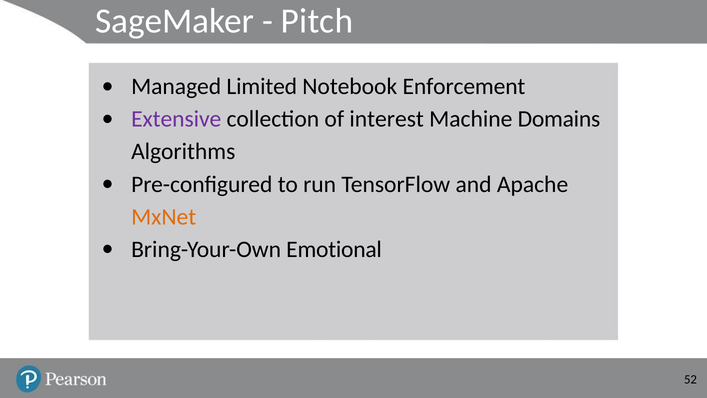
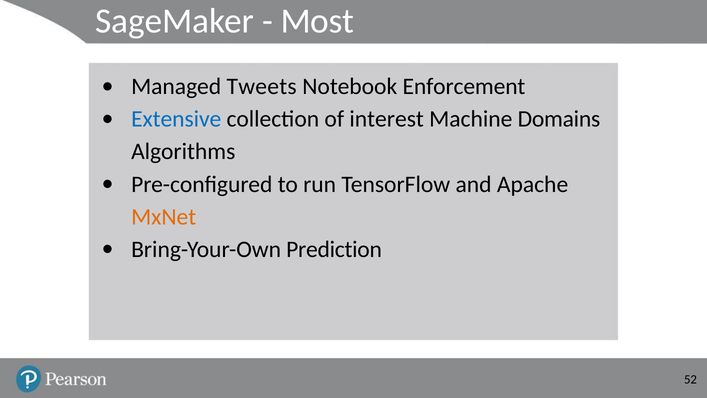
Pitch: Pitch -> Most (317, 21)
Limited: Limited -> Tweets (262, 87)
Extensive colour: purple -> blue (176, 119)
Emotional: Emotional -> Prediction (334, 249)
